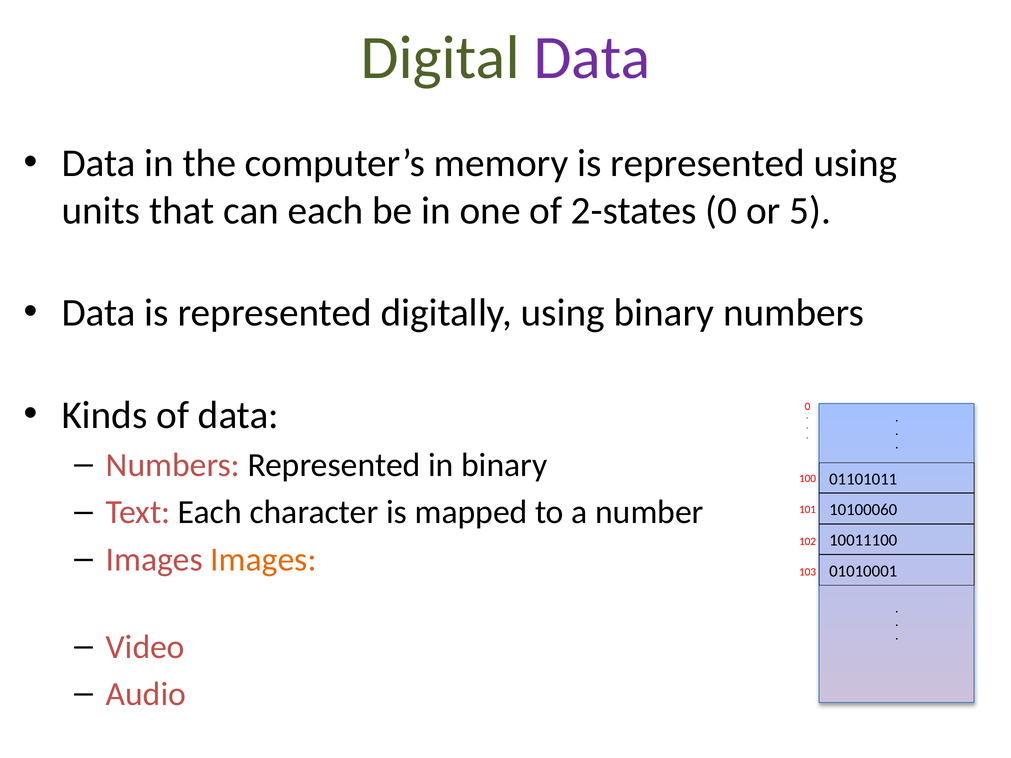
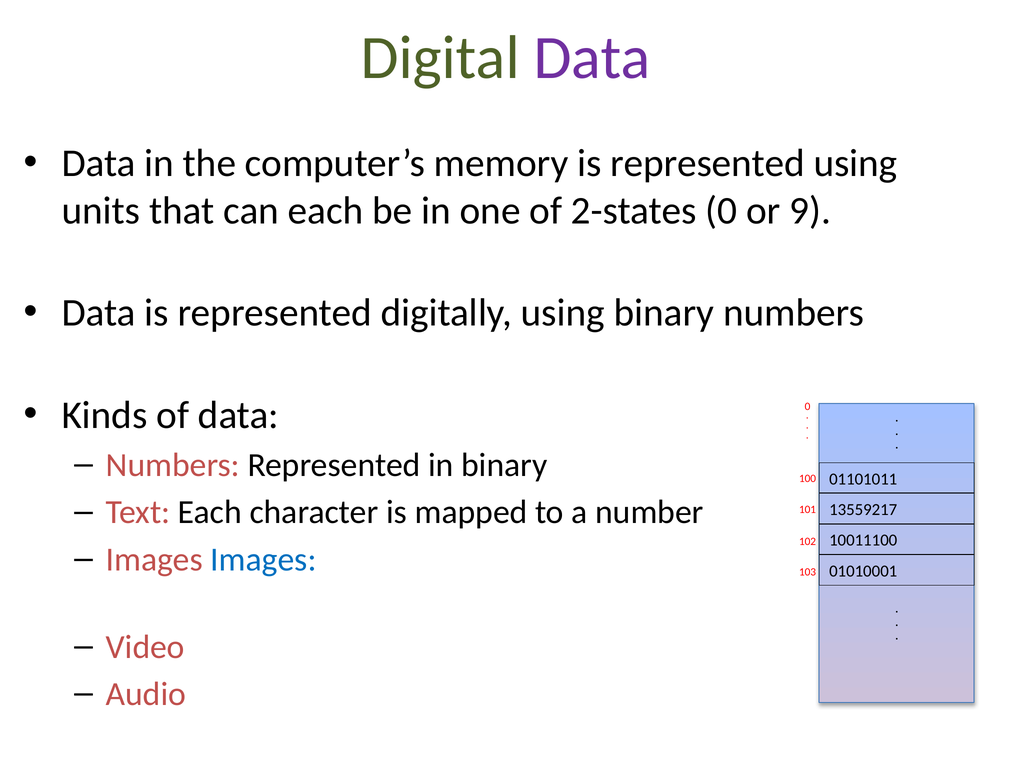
5: 5 -> 9 (810, 211)
10100060: 10100060 -> 13559217 (863, 510)
Images colour: orange -> blue (263, 560)
